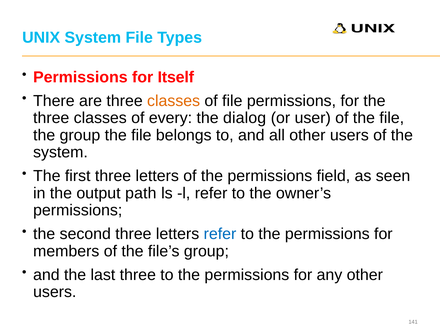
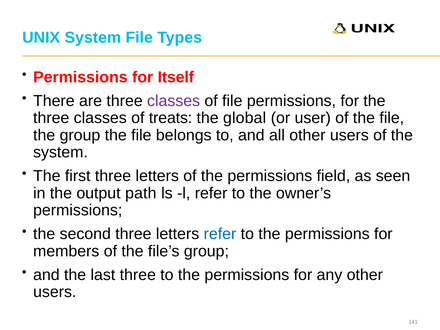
classes colour: orange -> purple (174, 101)
every: every -> treats (171, 118)
dialog: dialog -> global (245, 118)
